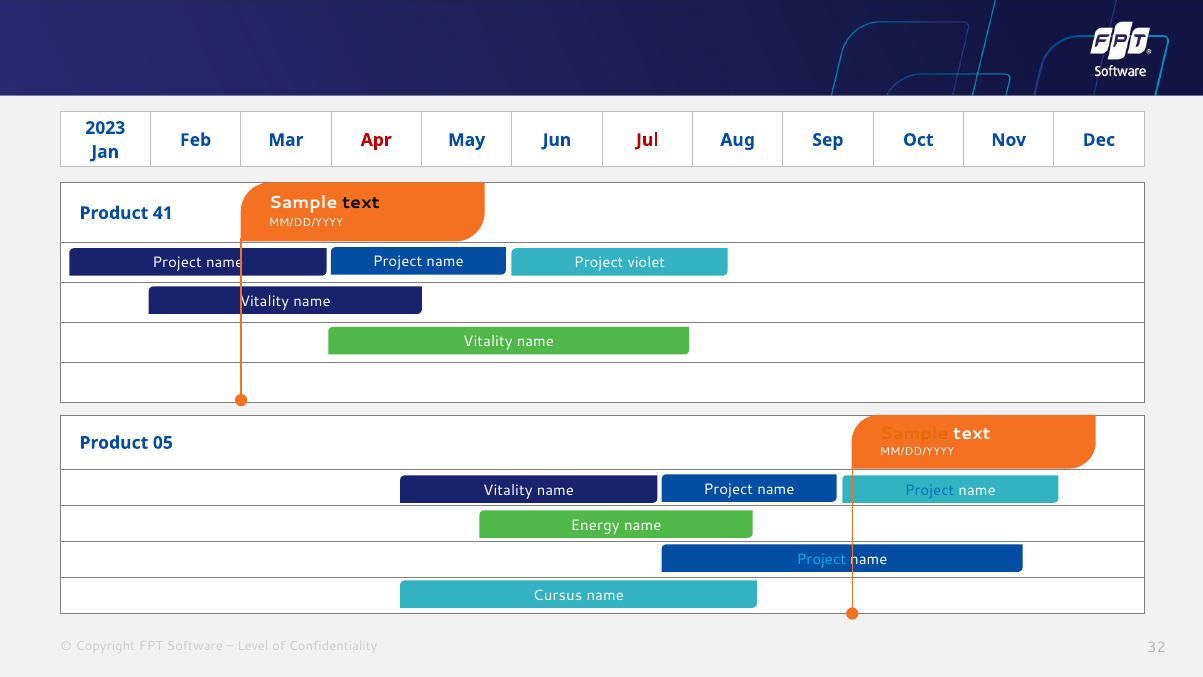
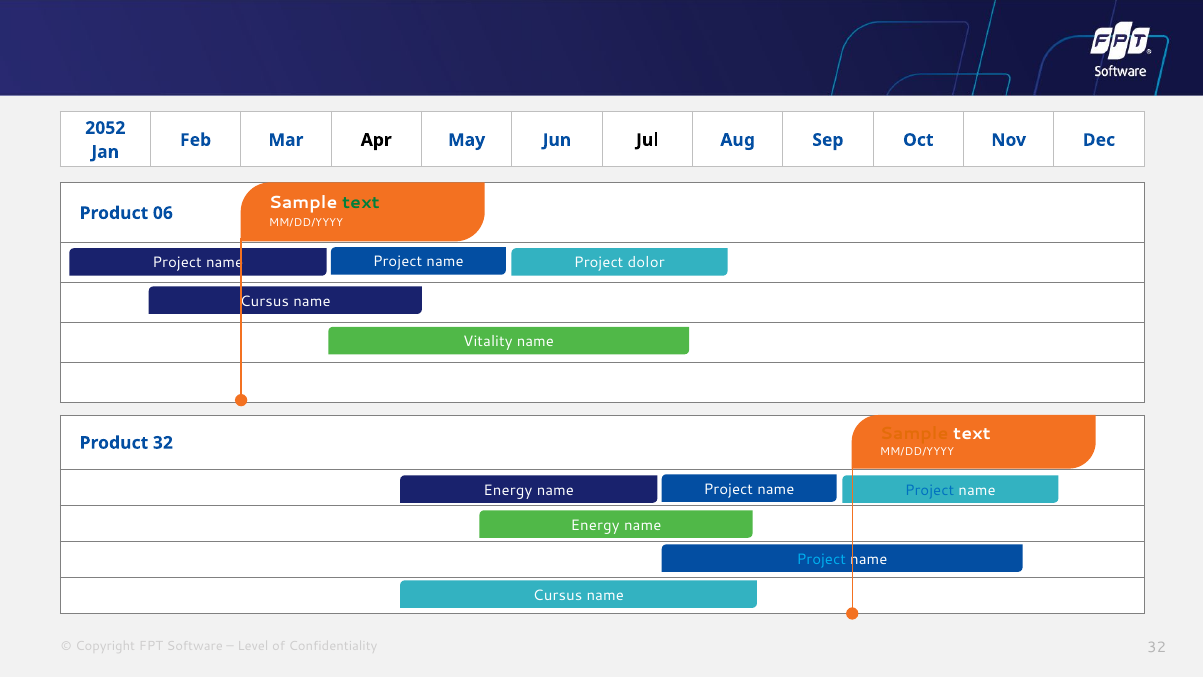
2023: 2023 -> 2052 (105, 128)
Apr colour: red -> black (376, 140)
Jul colour: red -> black (647, 140)
text colour: black -> green (361, 203)
41: 41 -> 06 (163, 213)
violet: violet -> dolor (646, 263)
Vitality: Vitality -> Cursus (264, 301)
Product 05: 05 -> 32 (163, 443)
Vitality: Vitality -> Energy (508, 490)
